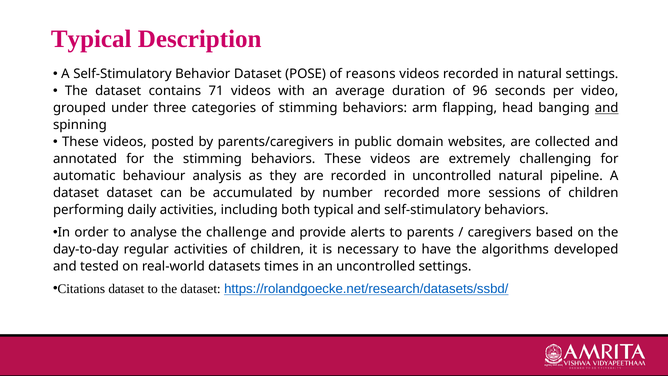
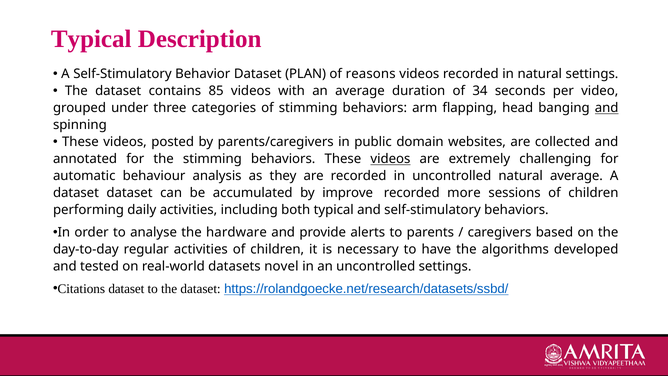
POSE: POSE -> PLAN (306, 74)
71: 71 -> 85 (216, 91)
96: 96 -> 34 (480, 91)
videos underline: none -> present (390, 159)
natural pipeline: pipeline -> average (576, 176)
number: number -> improve (348, 193)
challenge: challenge -> hardware (236, 232)
times: times -> novel (281, 266)
